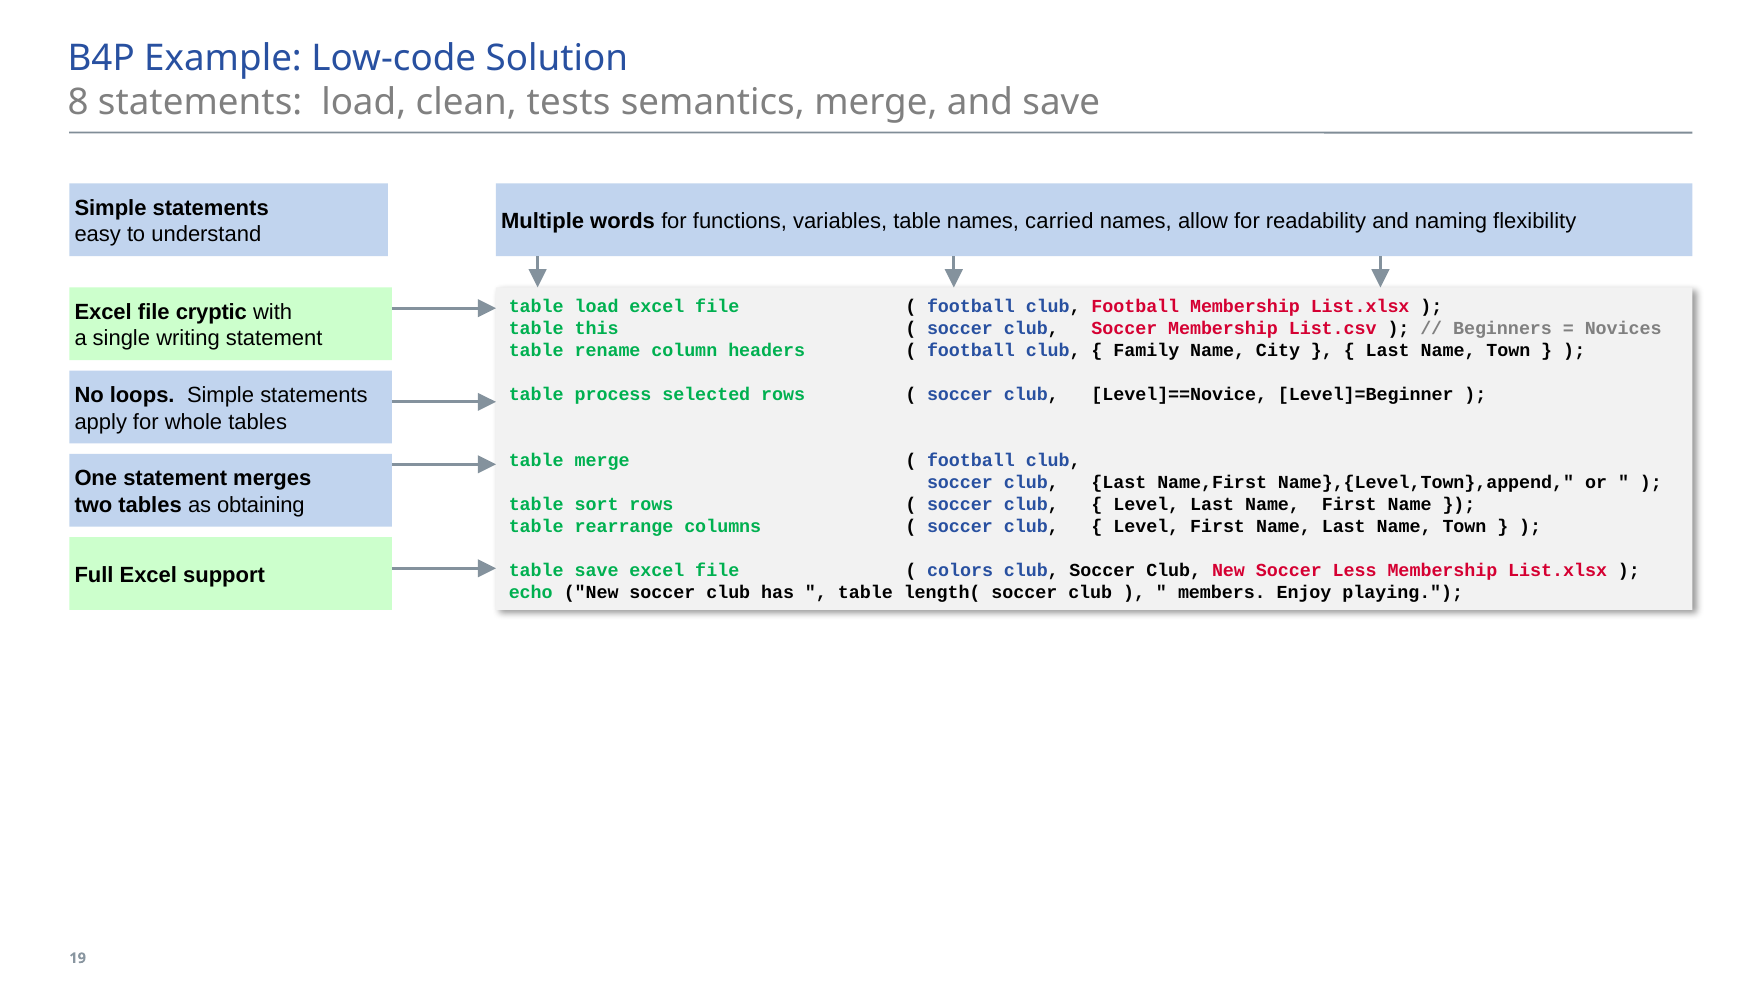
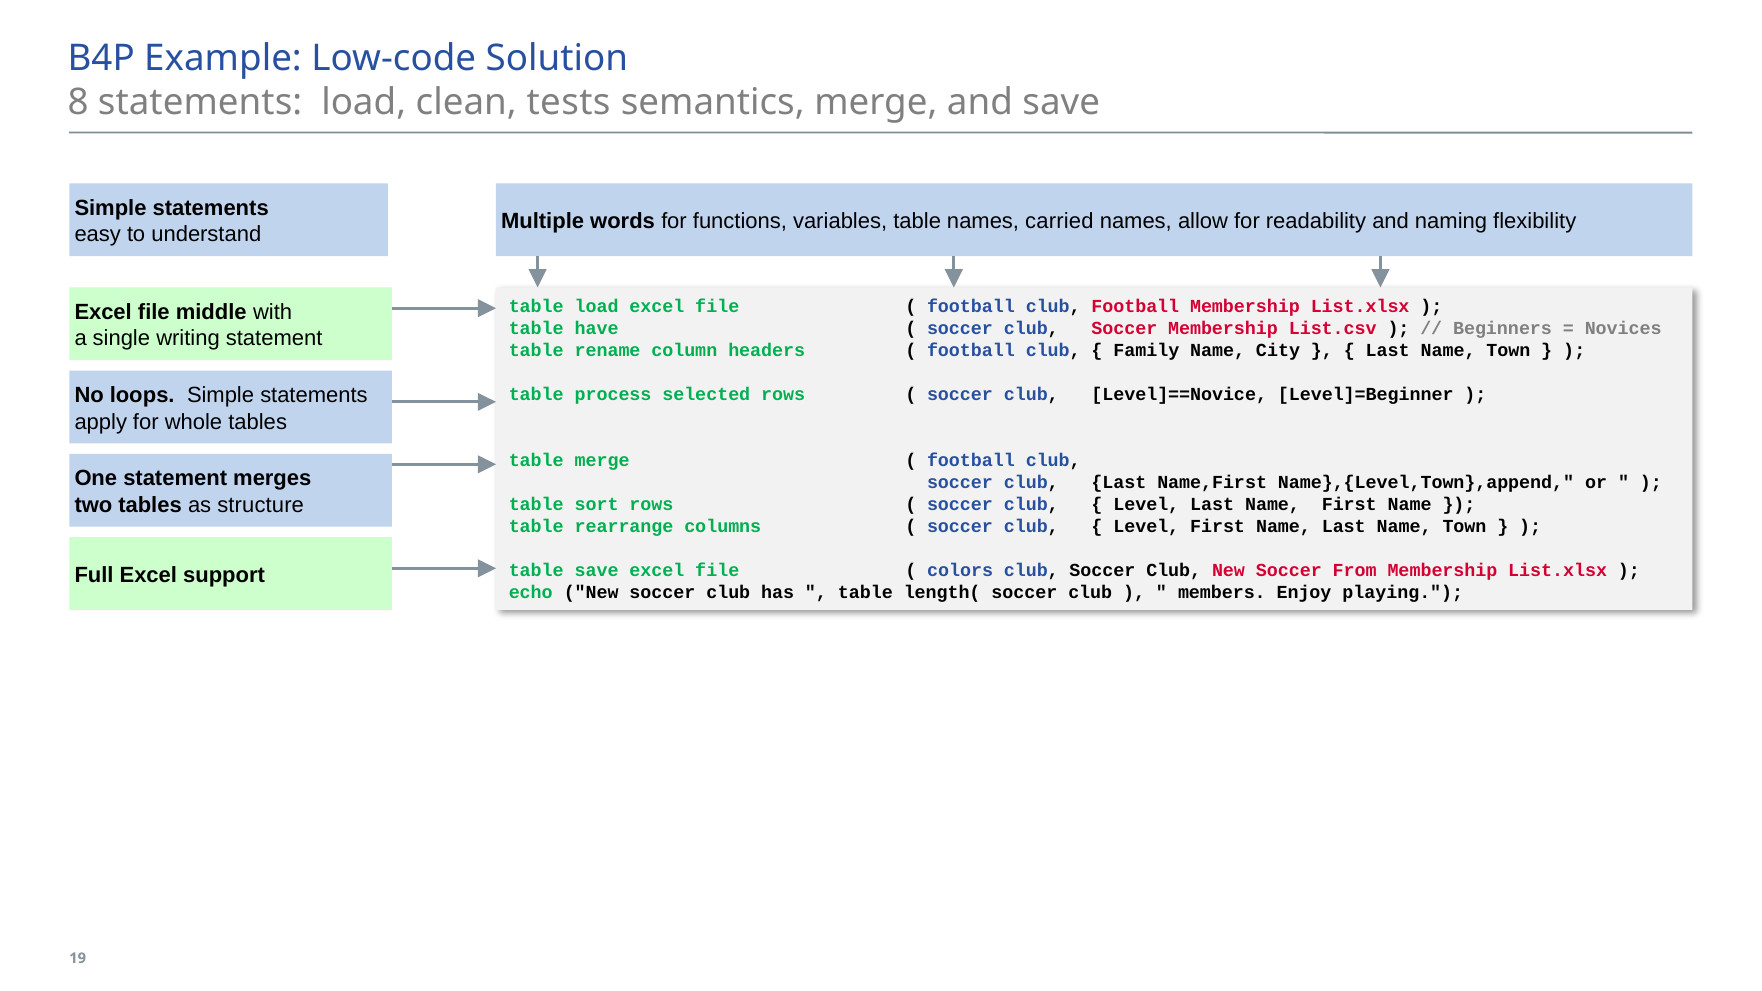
cryptic: cryptic -> middle (211, 312)
this: this -> have (597, 328)
obtaining: obtaining -> structure (261, 505)
Less: Less -> From (1355, 571)
